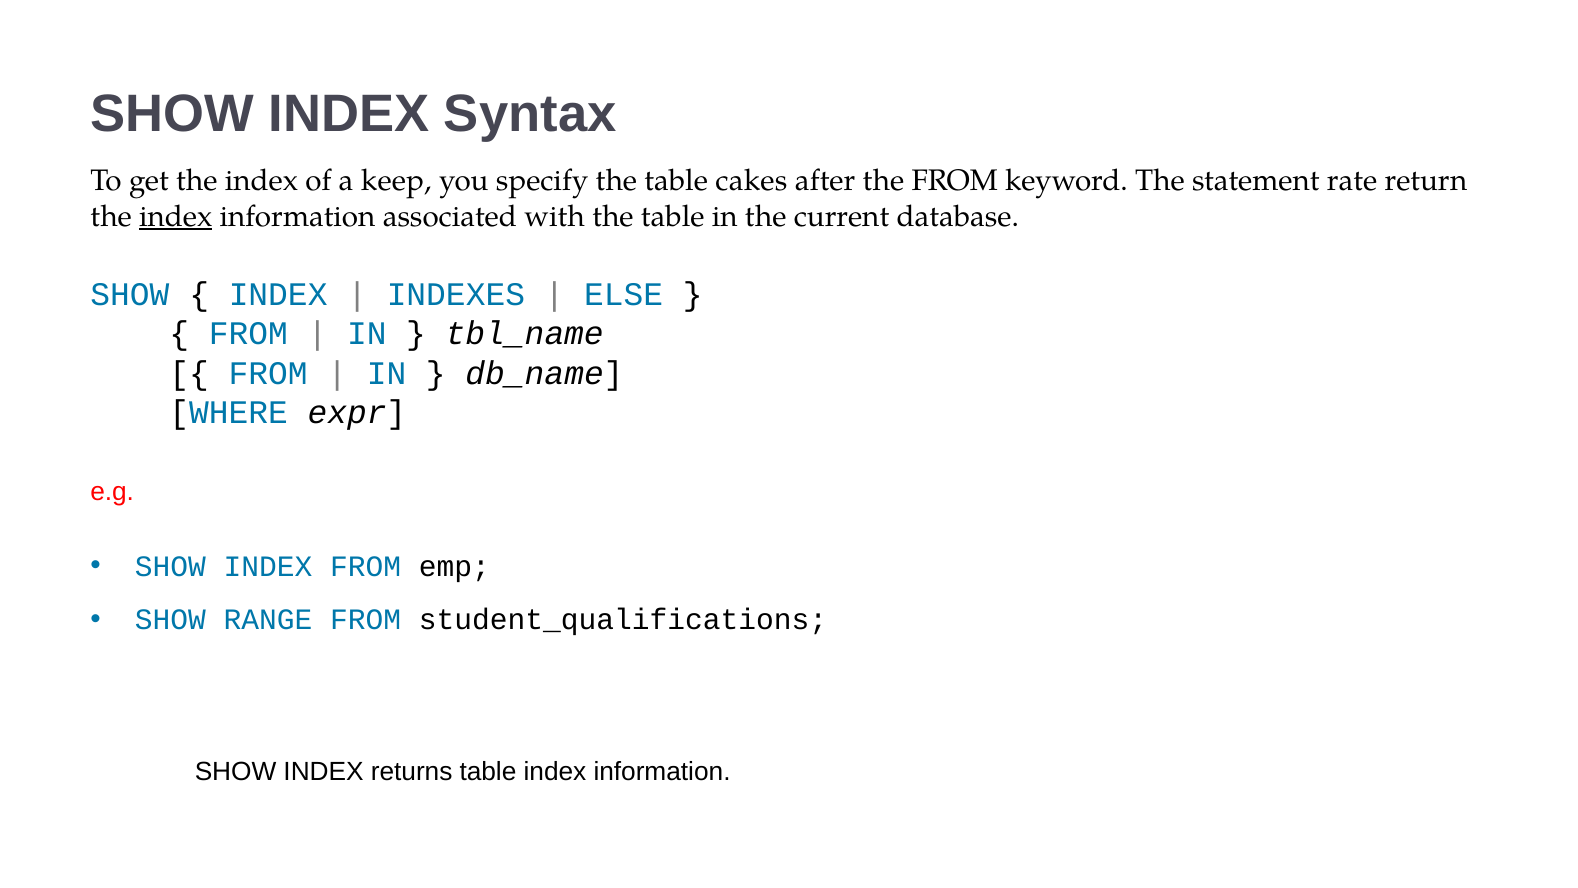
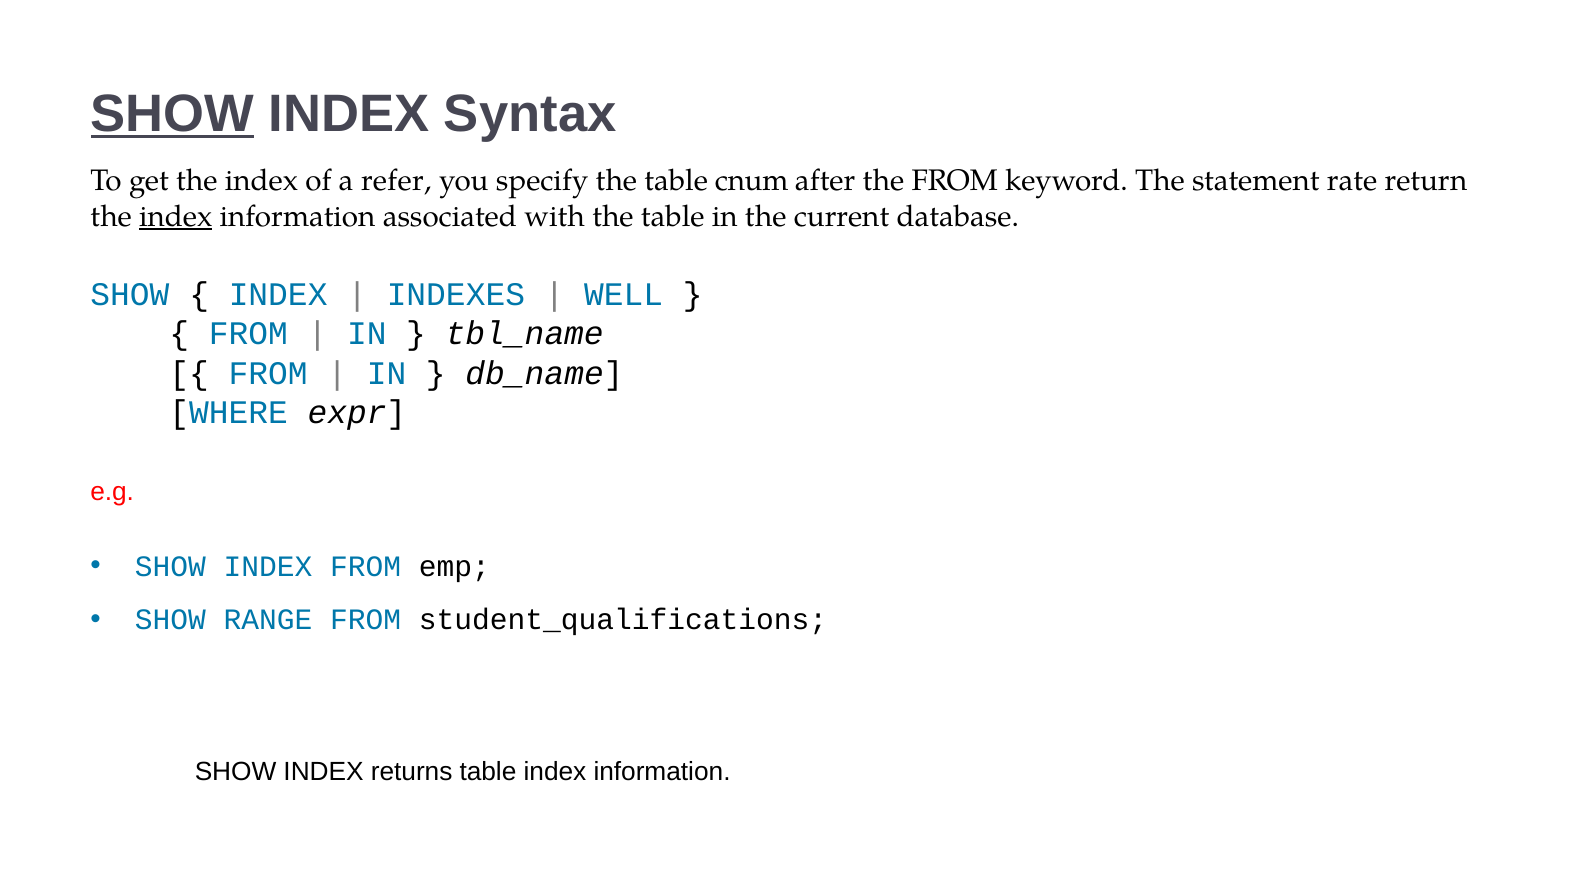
SHOW underline: none -> present (172, 114)
keep: keep -> refer (396, 181)
cakes: cakes -> cnum (752, 181)
ELSE: ELSE -> WELL (624, 294)
